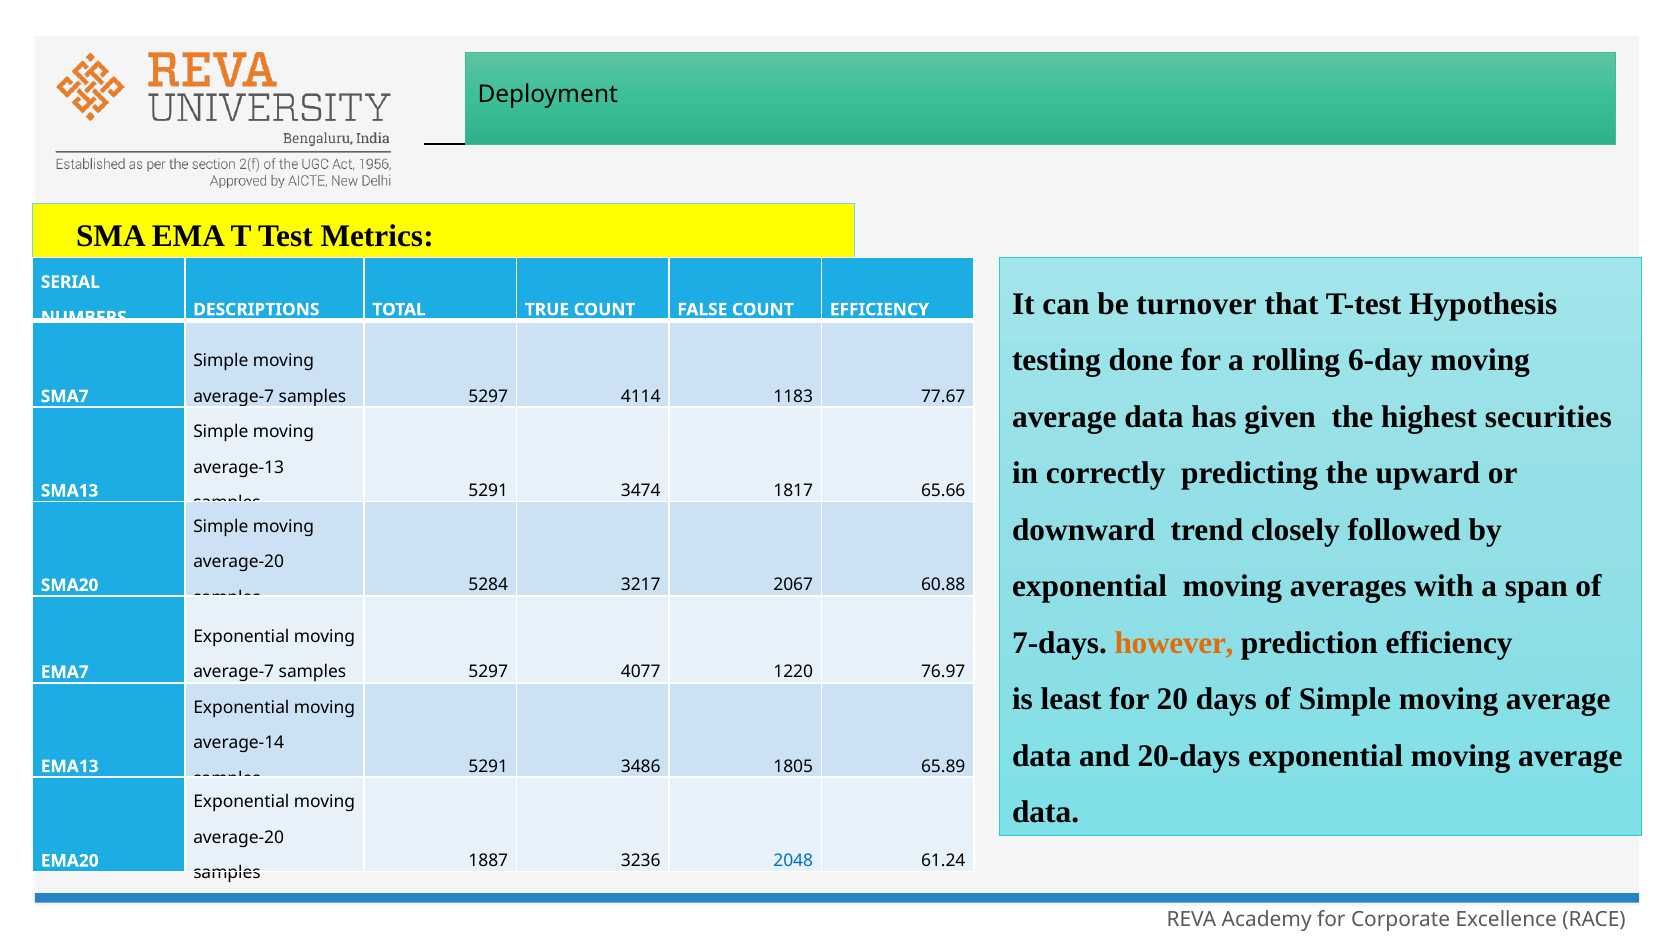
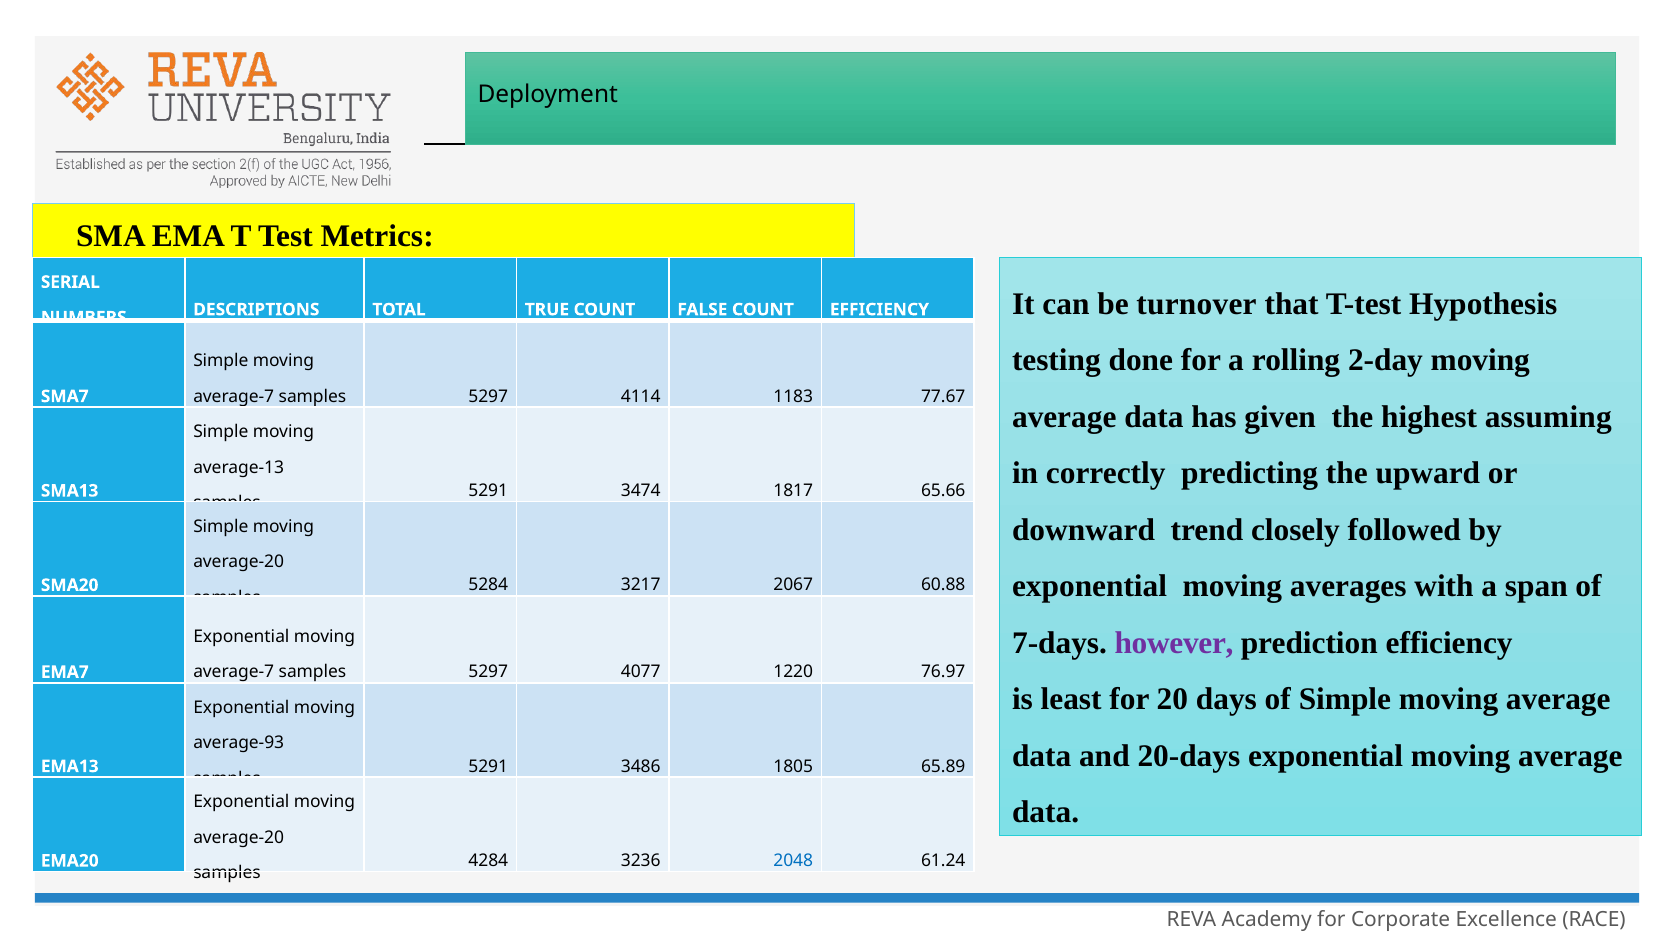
6-day: 6-day -> 2-day (1385, 360)
securities: securities -> assuming (1548, 417)
however colour: orange -> purple (1174, 643)
average-14: average-14 -> average-93 (239, 743)
1887: 1887 -> 4284 (488, 860)
